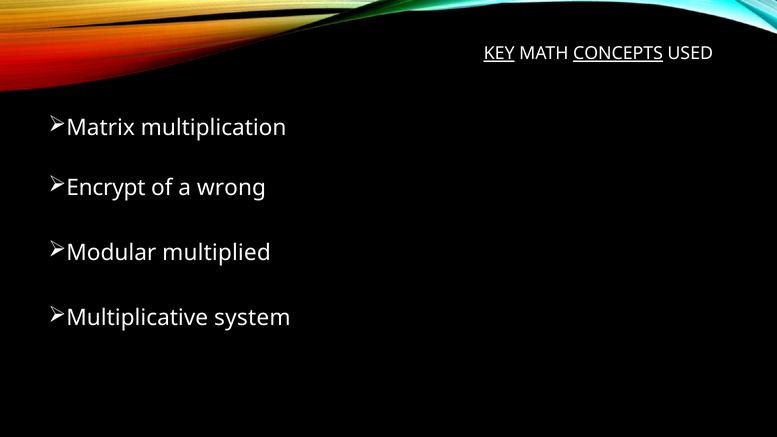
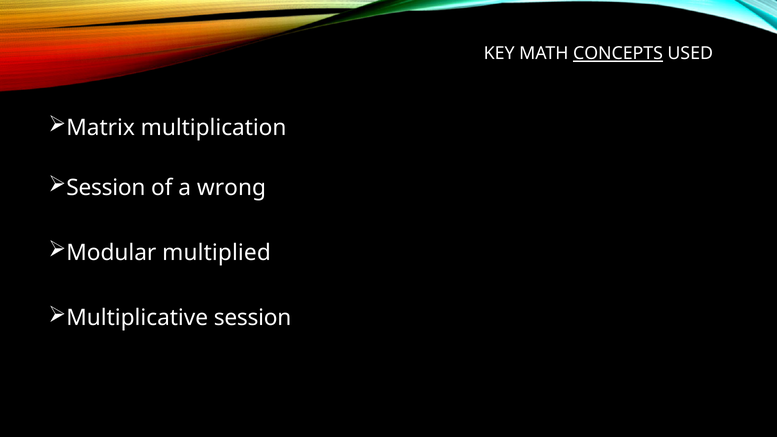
KEY underline: present -> none (499, 54)
Encrypt: Encrypt -> Session (106, 188)
Multiplicative system: system -> session (253, 318)
